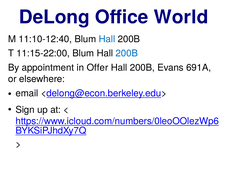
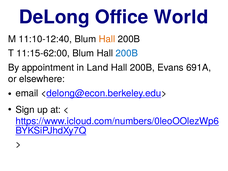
Hall colour: blue -> orange (107, 39)
11:15-22:00: 11:15-22:00 -> 11:15-62:00 (43, 53)
Offer: Offer -> Land (97, 68)
